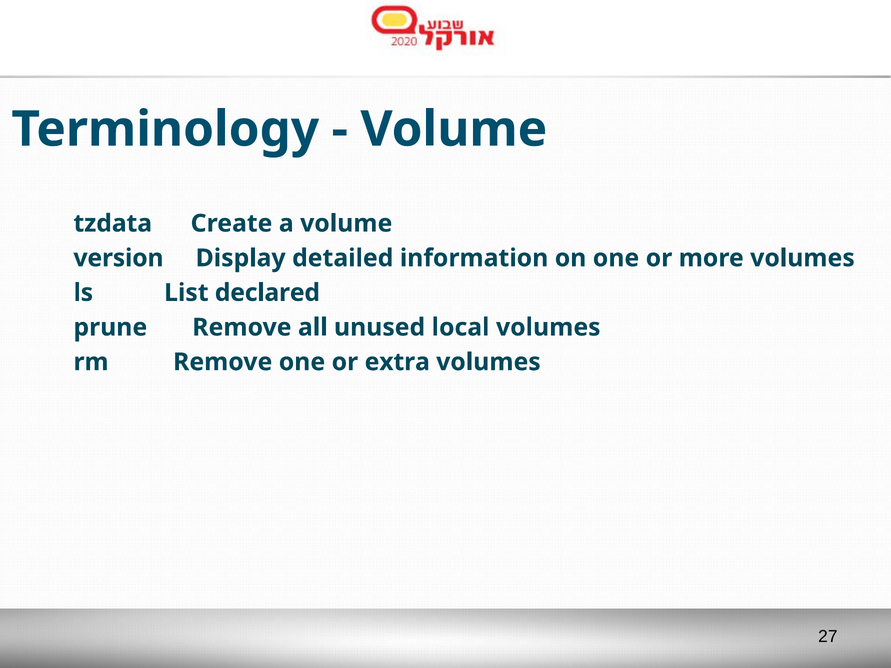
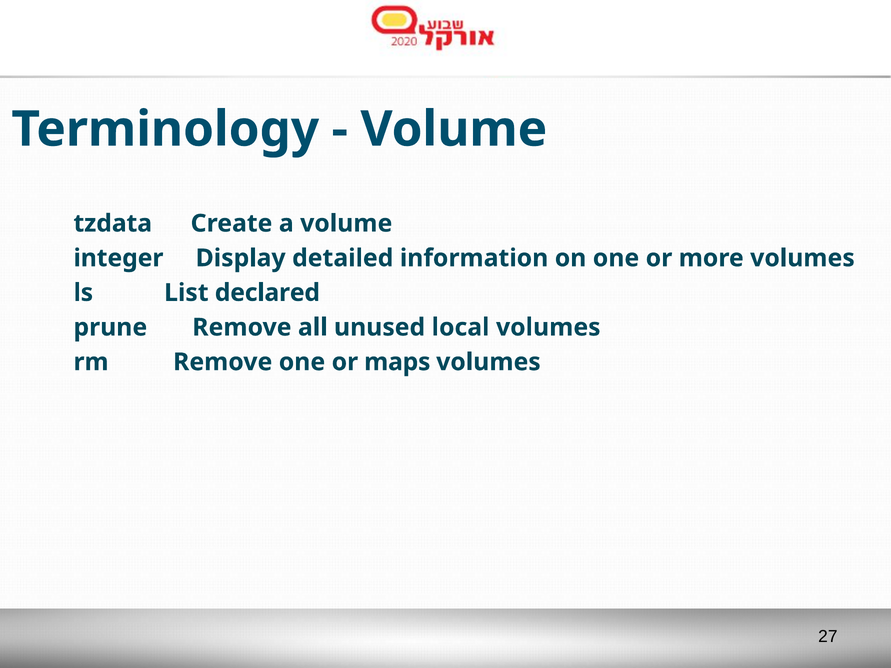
version: version -> integer (118, 258)
extra: extra -> maps (397, 362)
